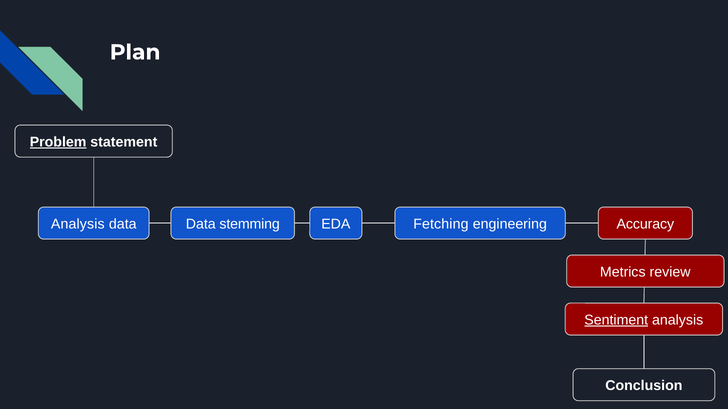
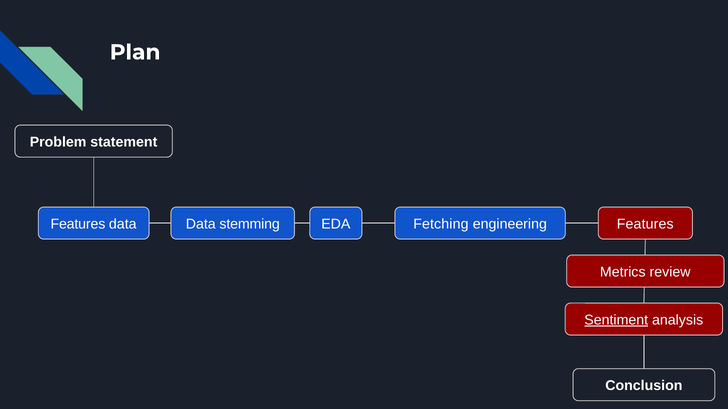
Problem underline: present -> none (58, 142)
Analysis: Analysis -> Features (78, 224)
engineering Accuracy: Accuracy -> Features (645, 224)
